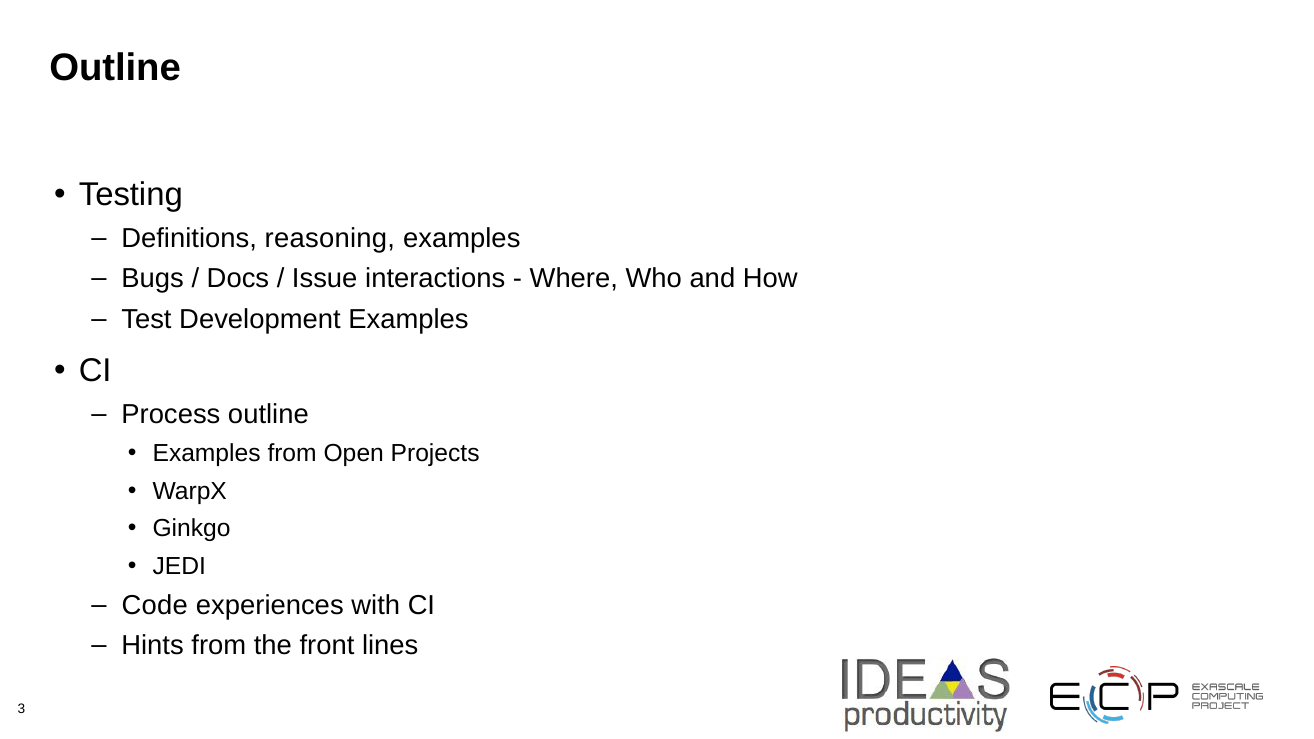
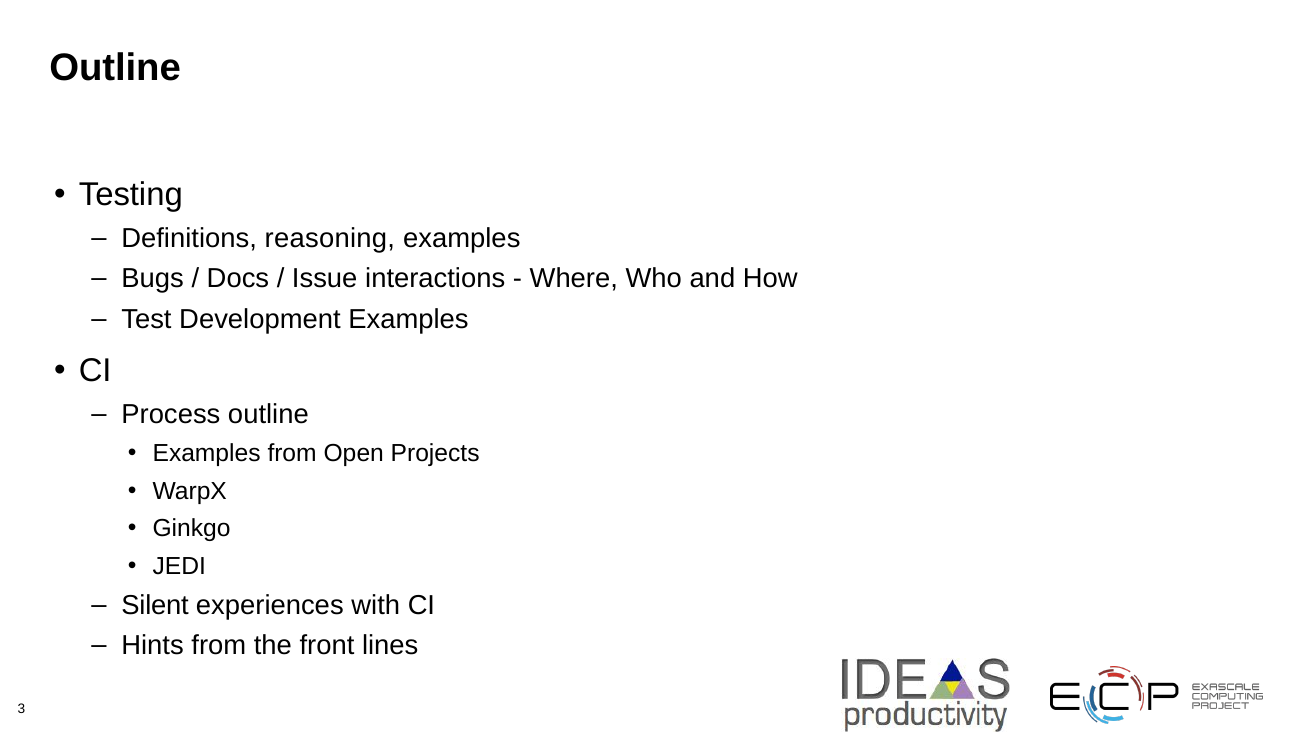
Code: Code -> Silent (155, 606)
